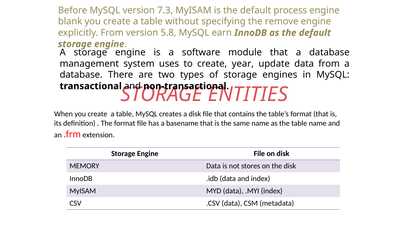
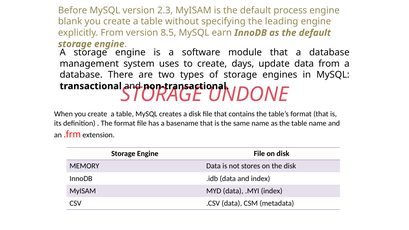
7.3: 7.3 -> 2.3 (165, 10)
remove: remove -> leading (282, 22)
5.8: 5.8 -> 8.5 (168, 33)
year: year -> days (243, 64)
ENTITIES: ENTITIES -> UNDONE (248, 94)
